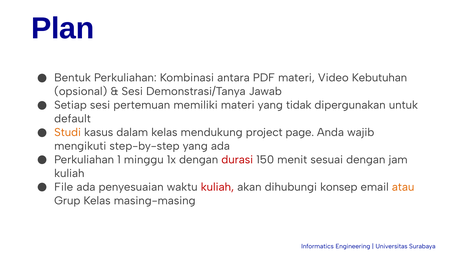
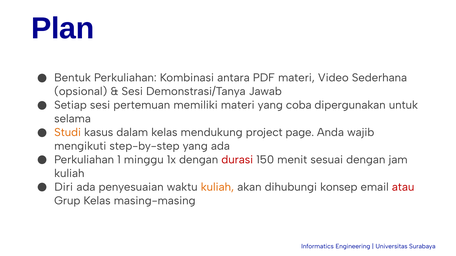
Kebutuhan: Kebutuhan -> Sederhana (379, 78)
tidak: tidak -> coba (299, 105)
default: default -> selama (73, 119)
File: File -> Diri (64, 187)
kuliah colour: red -> orange (217, 187)
atau colour: orange -> red (403, 187)
